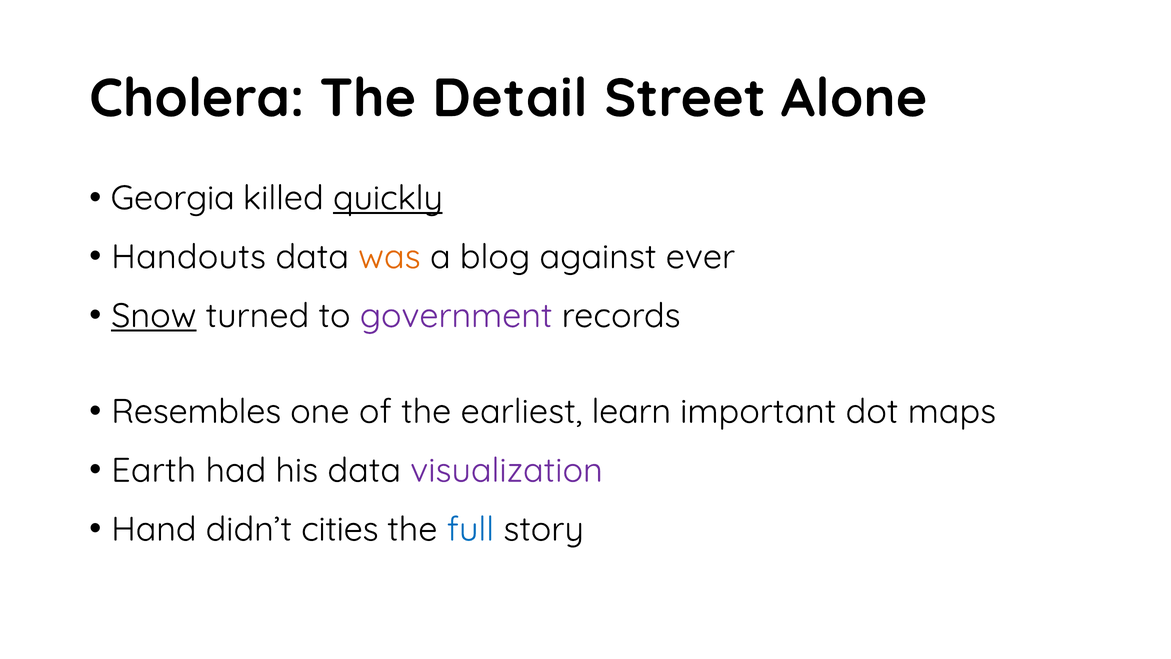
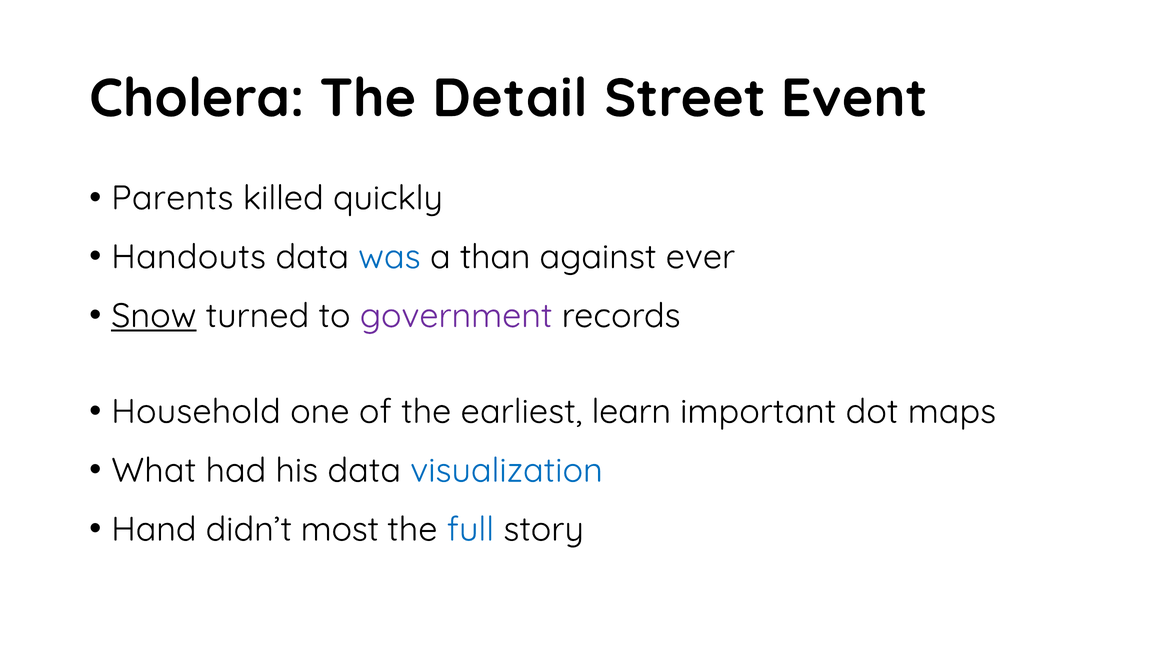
Alone: Alone -> Event (854, 98)
Georgia: Georgia -> Parents (172, 198)
quickly underline: present -> none (388, 198)
was colour: orange -> blue (389, 257)
blog: blog -> than (495, 257)
Resembles: Resembles -> Household (196, 411)
Earth: Earth -> What (154, 470)
visualization colour: purple -> blue (506, 470)
cities: cities -> most (340, 529)
